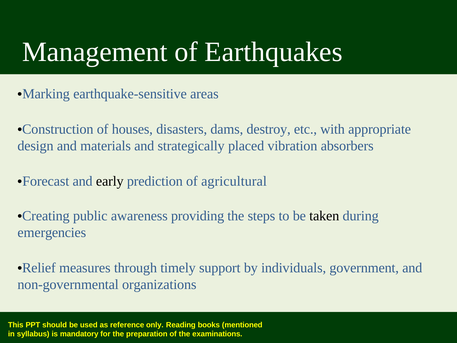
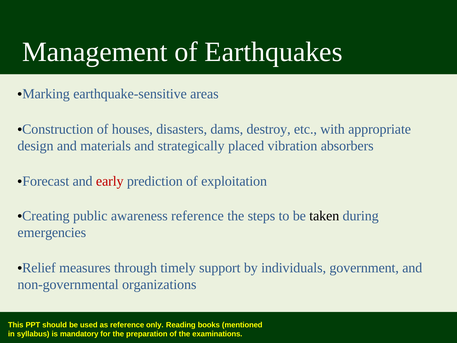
early colour: black -> red (110, 181)
agricultural: agricultural -> exploitation (234, 181)
awareness providing: providing -> reference (197, 216)
